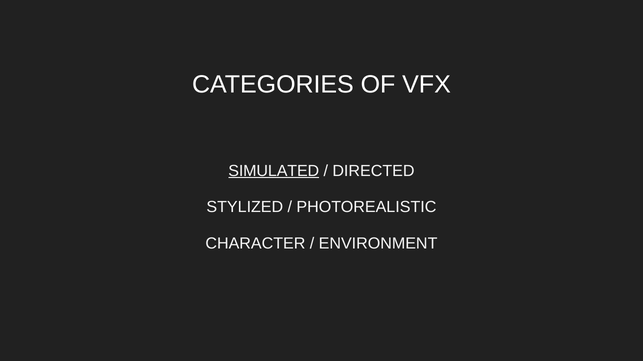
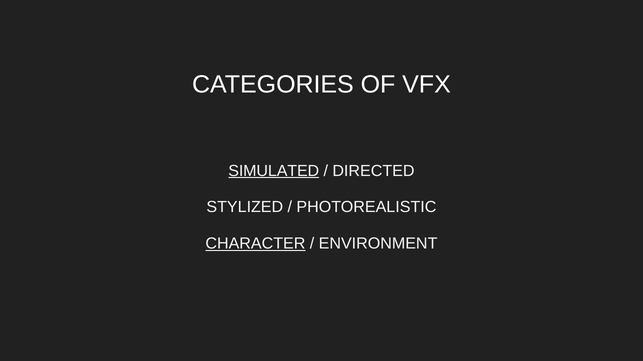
CHARACTER underline: none -> present (255, 244)
